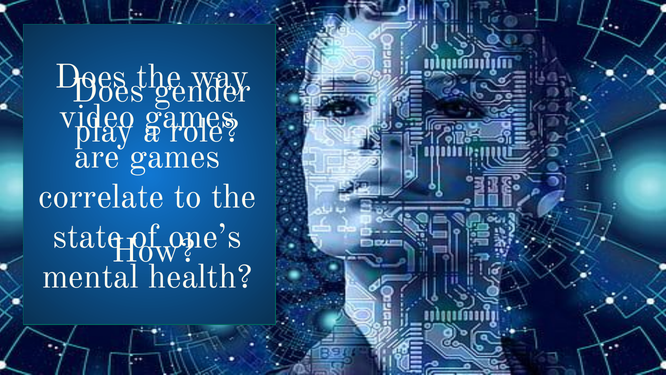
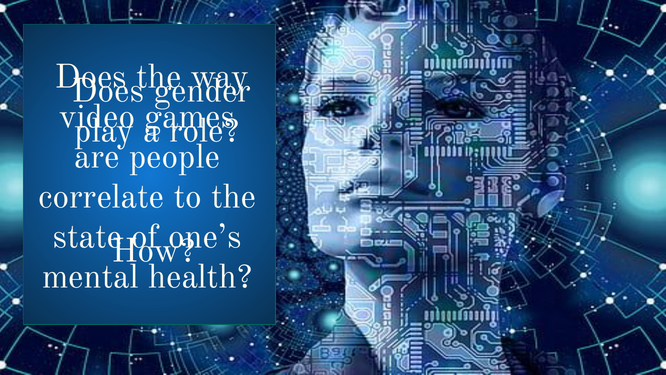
are games: games -> people (175, 157)
